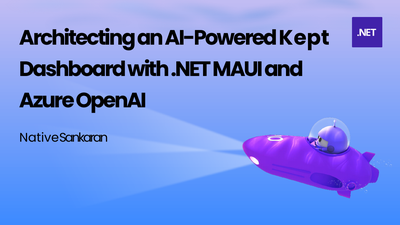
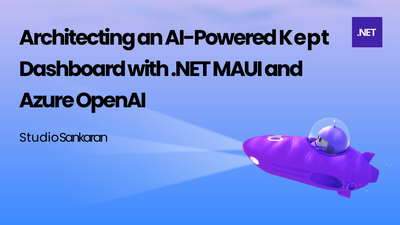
Native: Native -> Studio (39, 138)
